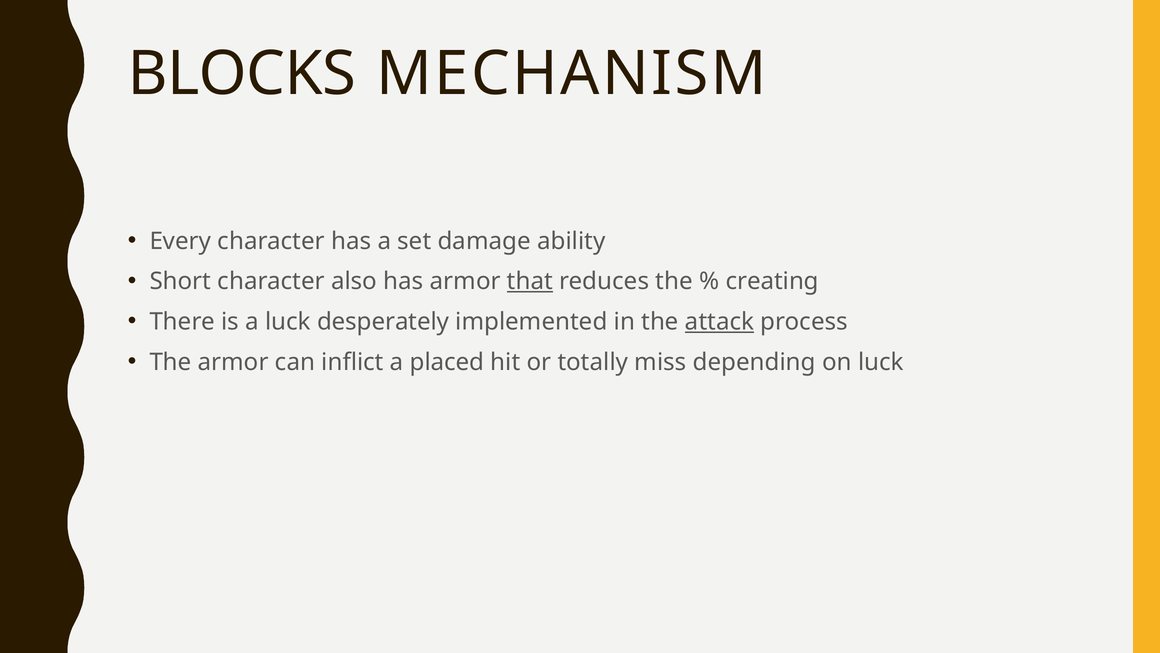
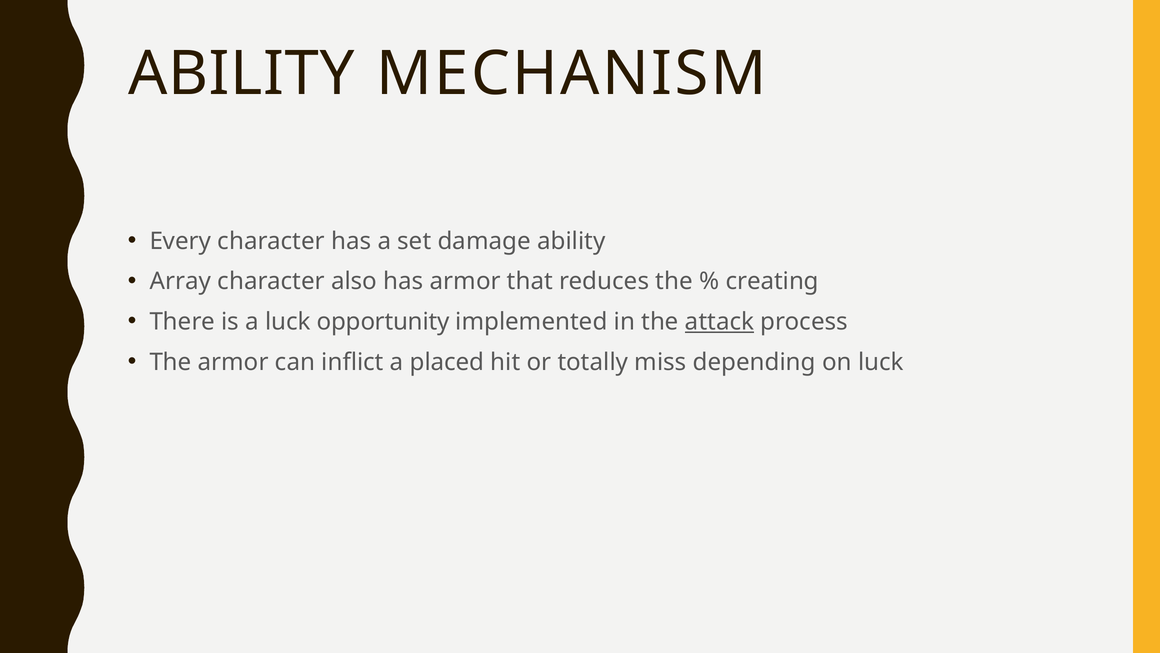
BLOCKS: BLOCKS -> ABILITY (241, 74)
Short: Short -> Array (180, 281)
that underline: present -> none (530, 281)
desperately: desperately -> opportunity (383, 322)
